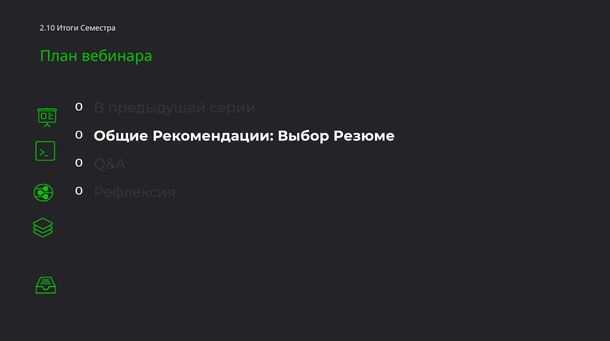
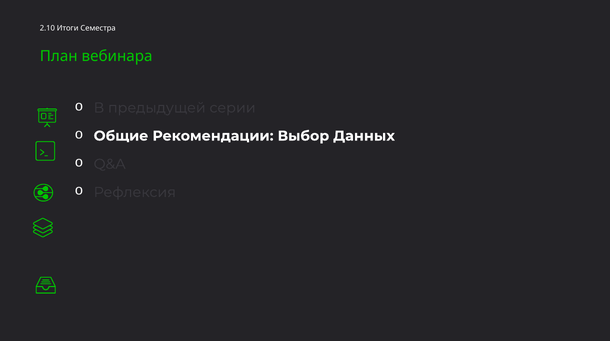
Резюме: Резюме -> Данных (364, 136)
